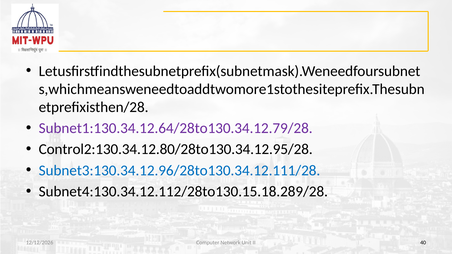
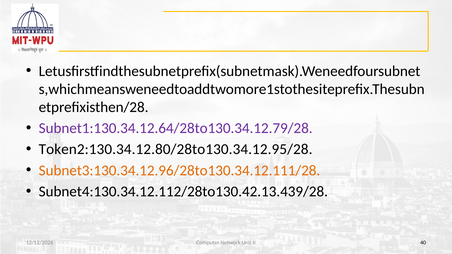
Control2:130.34.12.80/28to130.34.12.95/28: Control2:130.34.12.80/28to130.34.12.95/28 -> Token2:130.34.12.80/28to130.34.12.95/28 (176, 149)
Subnet3:130.34.12.96/28to130.34.12.111/28 colour: blue -> orange (179, 171)
Subnet4:130.34.12.112/28to130.15.18.289/28: Subnet4:130.34.12.112/28to130.15.18.289/28 -> Subnet4:130.34.12.112/28to130.42.13.439/28 (183, 192)
